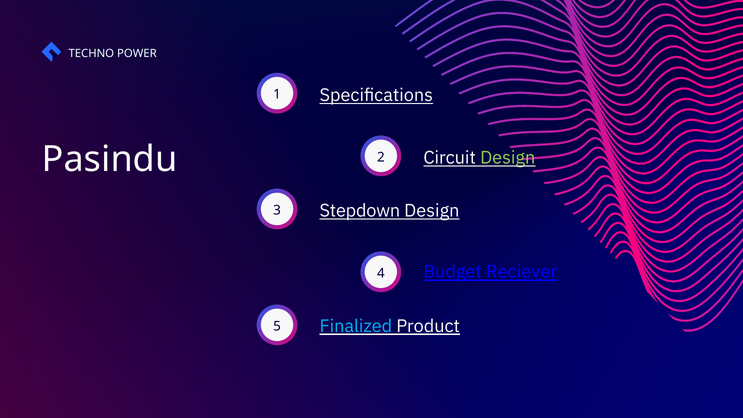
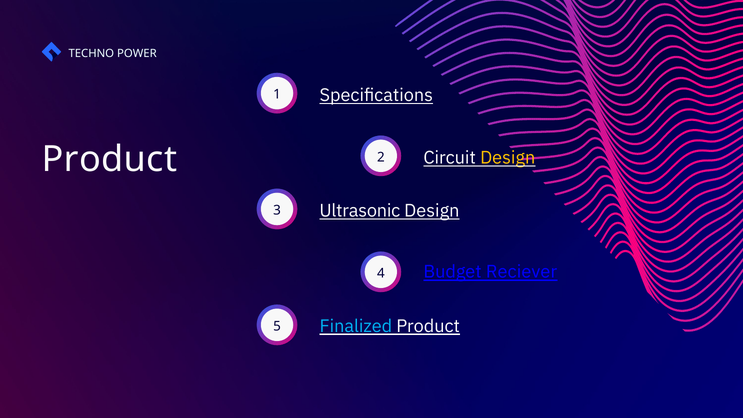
Pasindu: Pasindu -> Product (109, 159)
Design colour: light green -> yellow (508, 158)
Stepdown: Stepdown -> Ultrasonic (360, 211)
